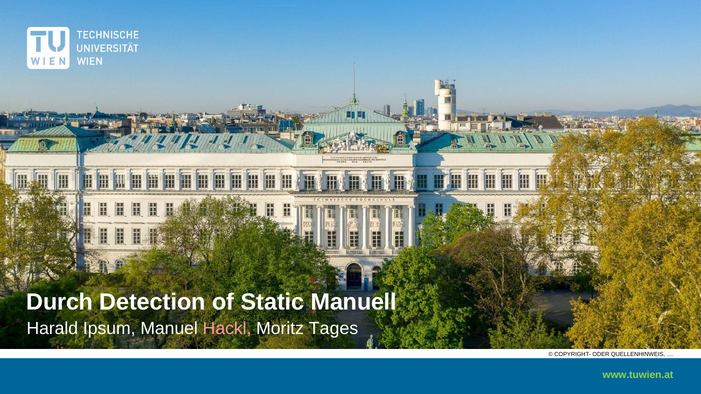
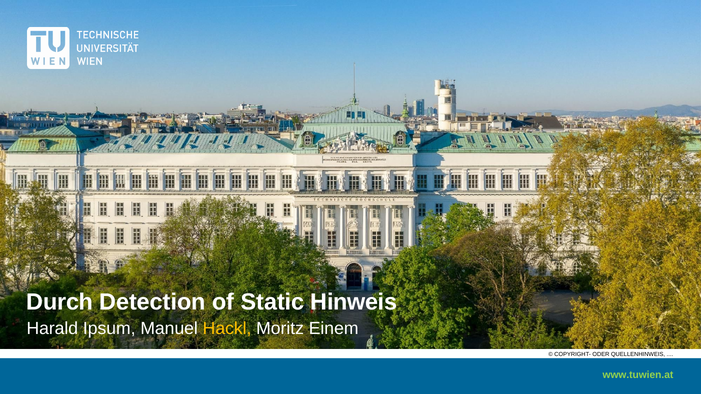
Manuell: Manuell -> Hinweis (354, 302)
Hackl colour: pink -> yellow (227, 328)
Tages: Tages -> Einem (334, 328)
